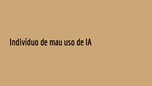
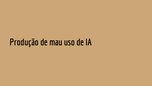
Indivíduo: Indivíduo -> Produção (24, 42)
